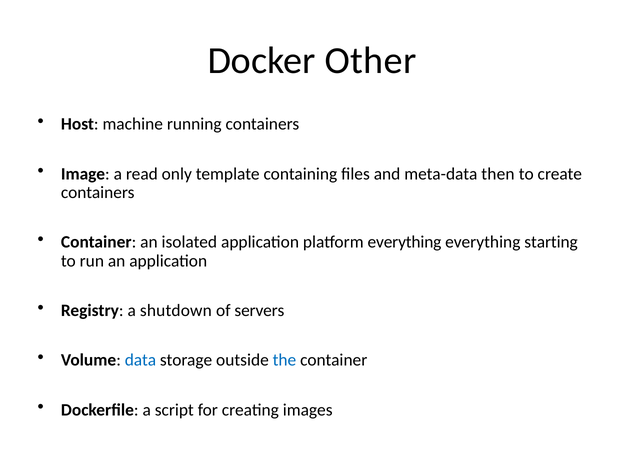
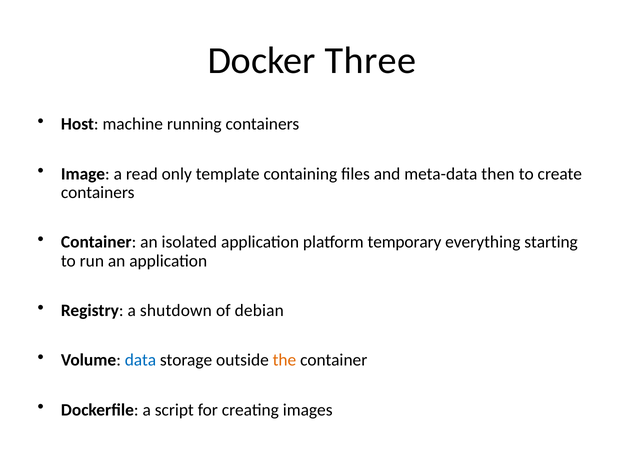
Other: Other -> Three (371, 61)
platform everything: everything -> temporary (404, 242)
servers: servers -> debian (259, 310)
the colour: blue -> orange (284, 360)
